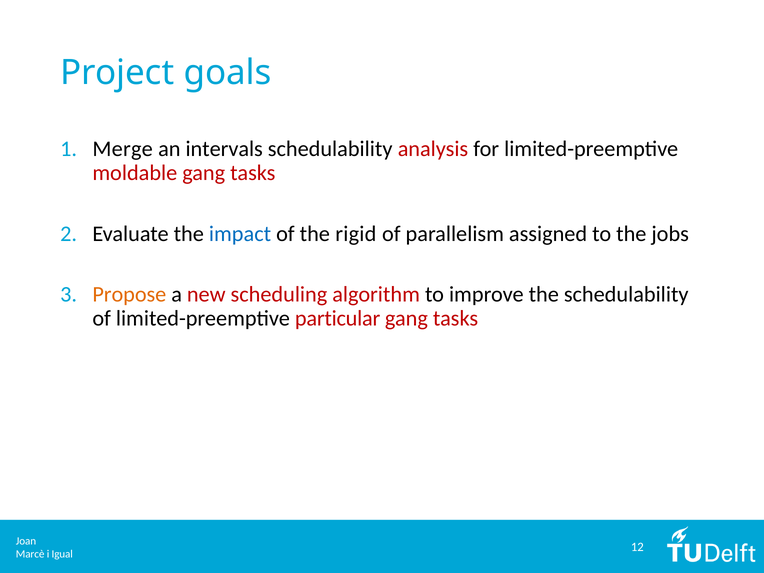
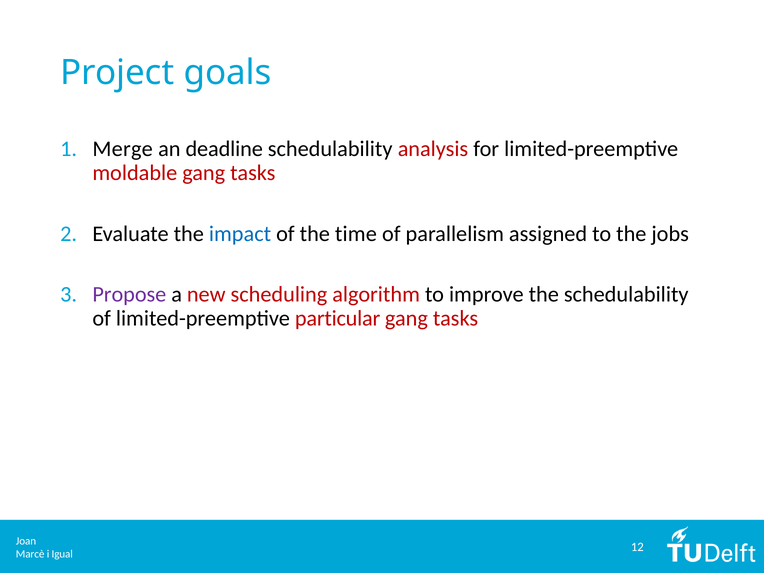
intervals: intervals -> deadline (224, 149)
rigid: rigid -> time (356, 234)
Propose colour: orange -> purple (129, 295)
